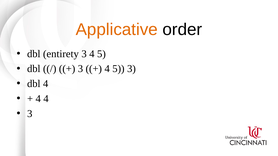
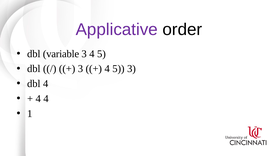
Applicative colour: orange -> purple (117, 30)
entirety: entirety -> variable (61, 54)
3: 3 -> 1 (30, 114)
